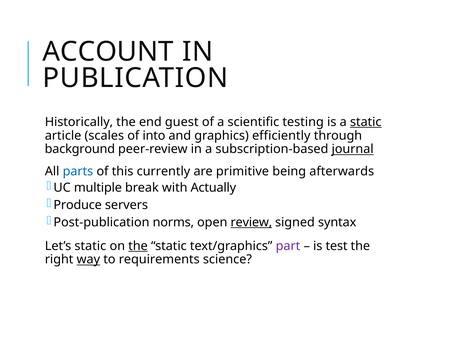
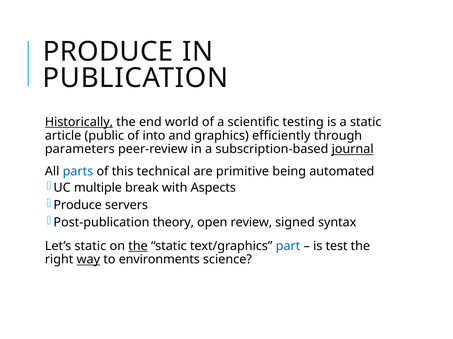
ACCOUNT: ACCOUNT -> PRODUCE (108, 52)
Historically underline: none -> present (79, 122)
guest: guest -> world (182, 122)
static underline: present -> none (366, 122)
scales: scales -> public (104, 136)
background: background -> parameters (80, 149)
currently: currently -> technical (163, 172)
afterwards: afterwards -> automated (342, 172)
Actually: Actually -> Aspects (213, 188)
norms: norms -> theory (173, 223)
review underline: present -> none (251, 223)
part colour: purple -> blue (288, 246)
requirements: requirements -> environments (159, 260)
